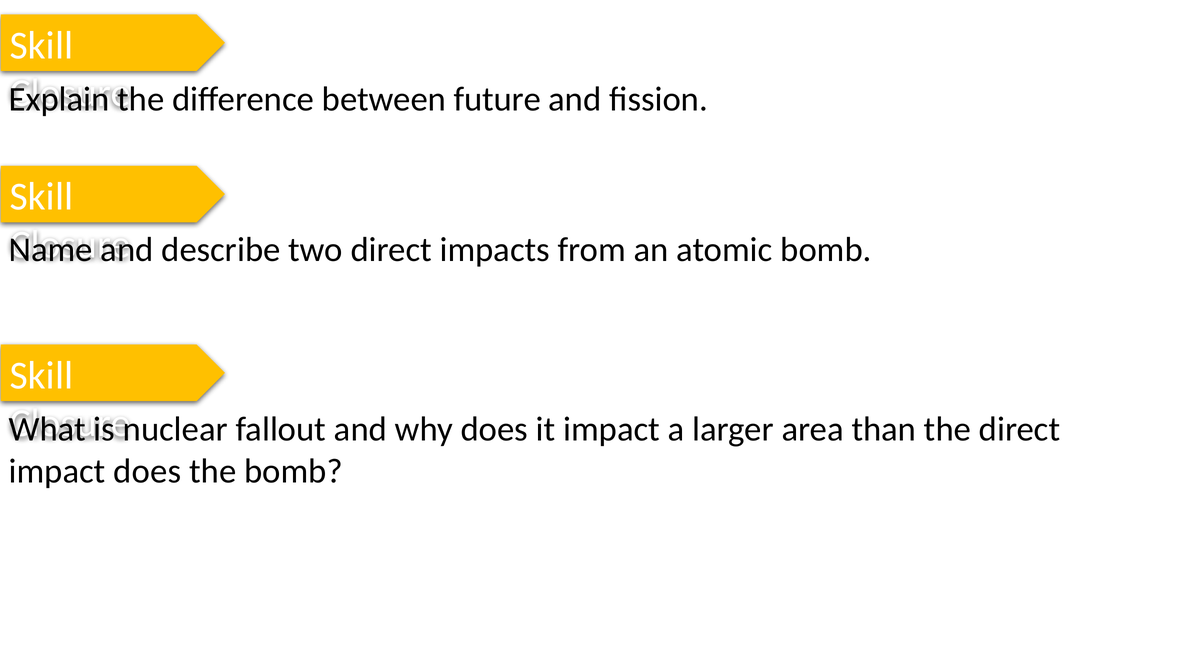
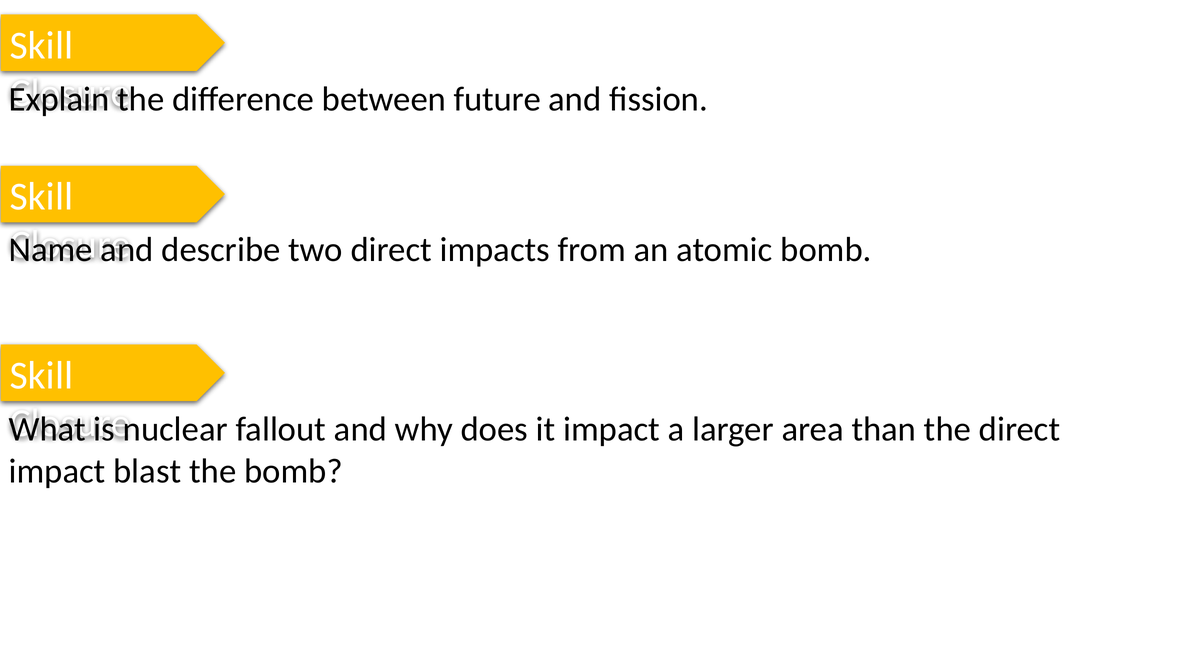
impact does: does -> blast (147, 471)
